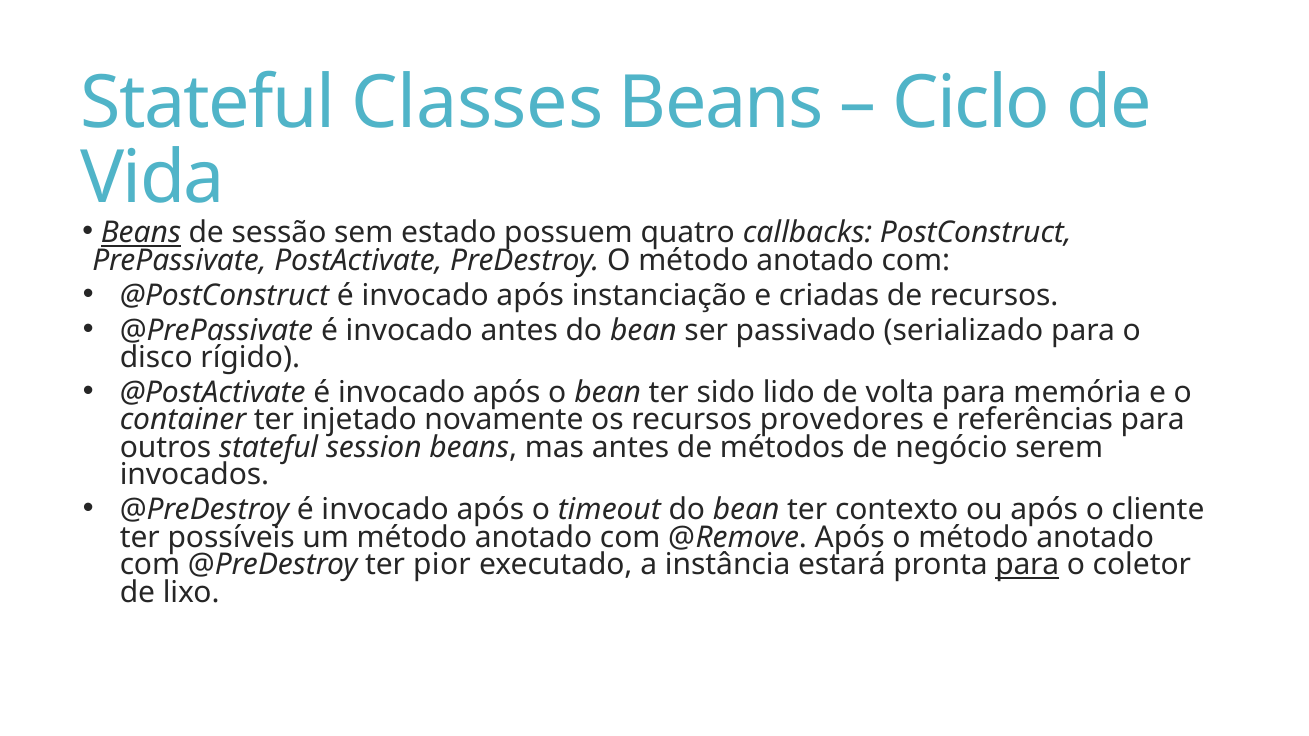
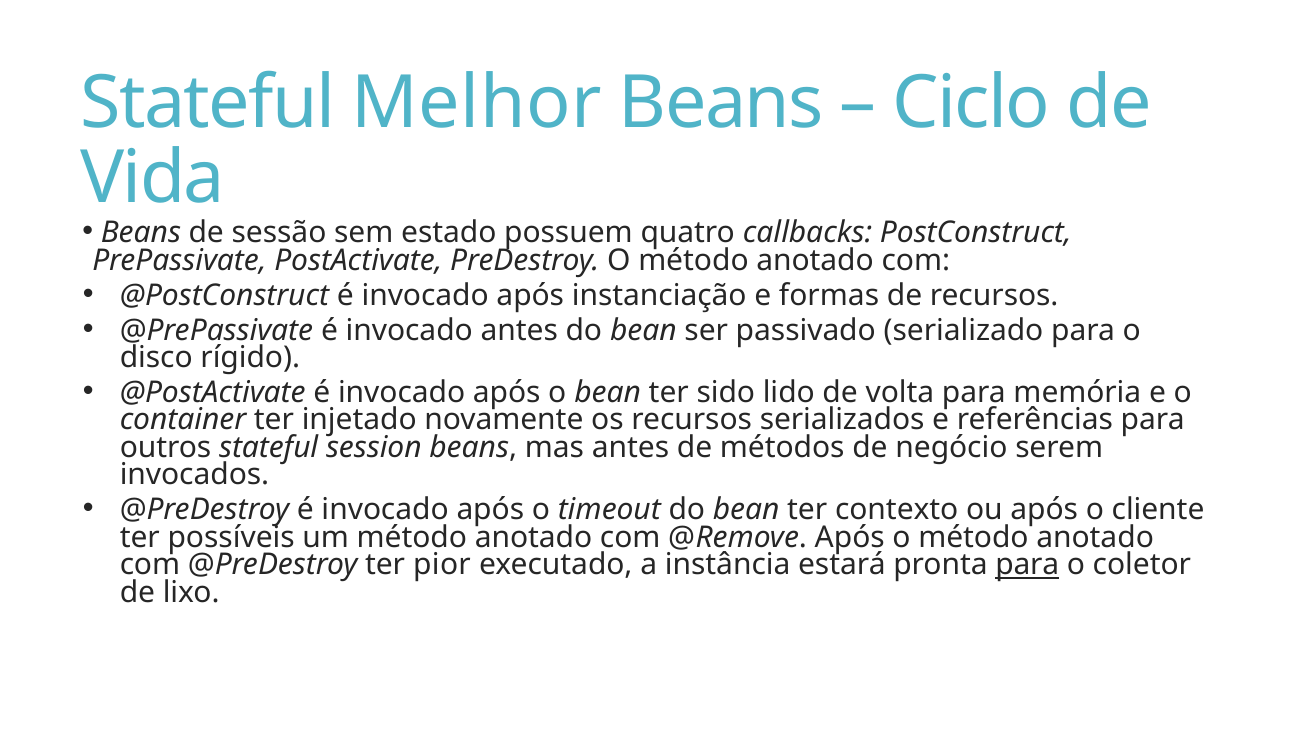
Classes: Classes -> Melhor (477, 103)
Beans underline: present -> none (141, 233)
criadas: criadas -> formas (829, 295)
provedores: provedores -> serializados (842, 420)
